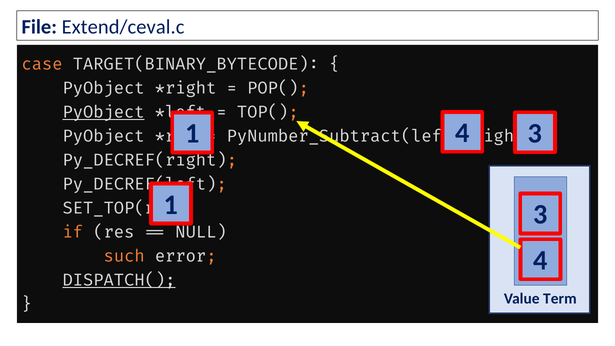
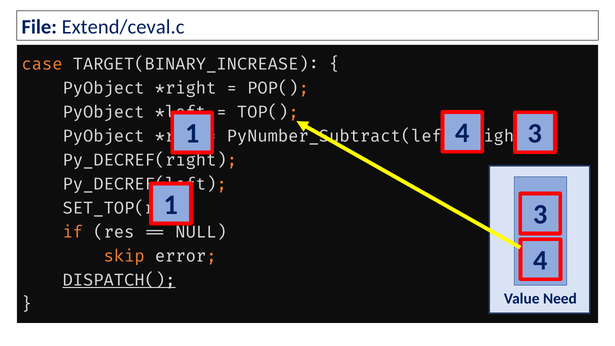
TARGET(BINARY_BYTECODE: TARGET(BINARY_BYTECODE -> TARGET(BINARY_INCREASE (196, 64)
PyObject underline: present -> none (104, 112)
such: such -> skip (124, 256)
Term: Term -> Need (560, 299)
